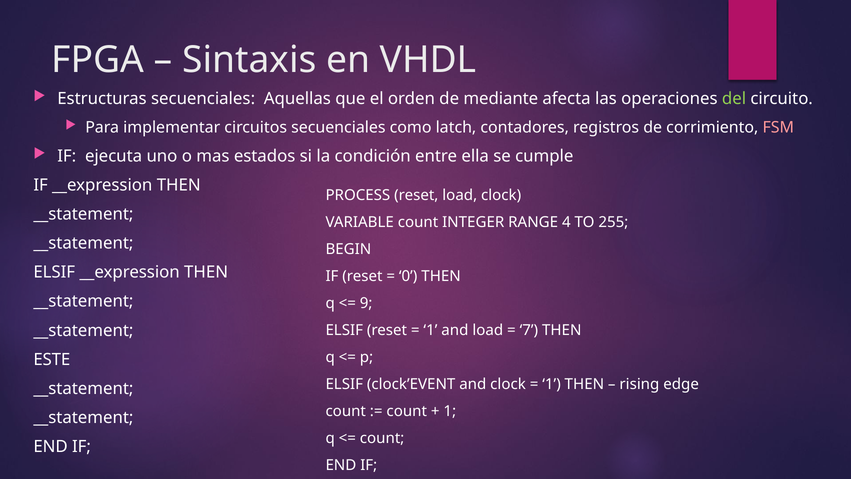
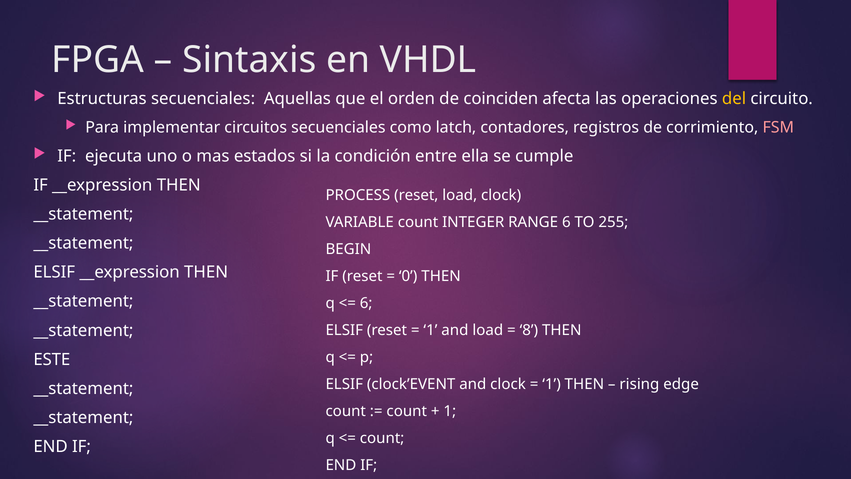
mediante: mediante -> coinciden (501, 99)
del colour: light green -> yellow (734, 99)
RANGE 4: 4 -> 6 (566, 222)
9: 9 -> 6 (366, 303)
7: 7 -> 8 (529, 330)
